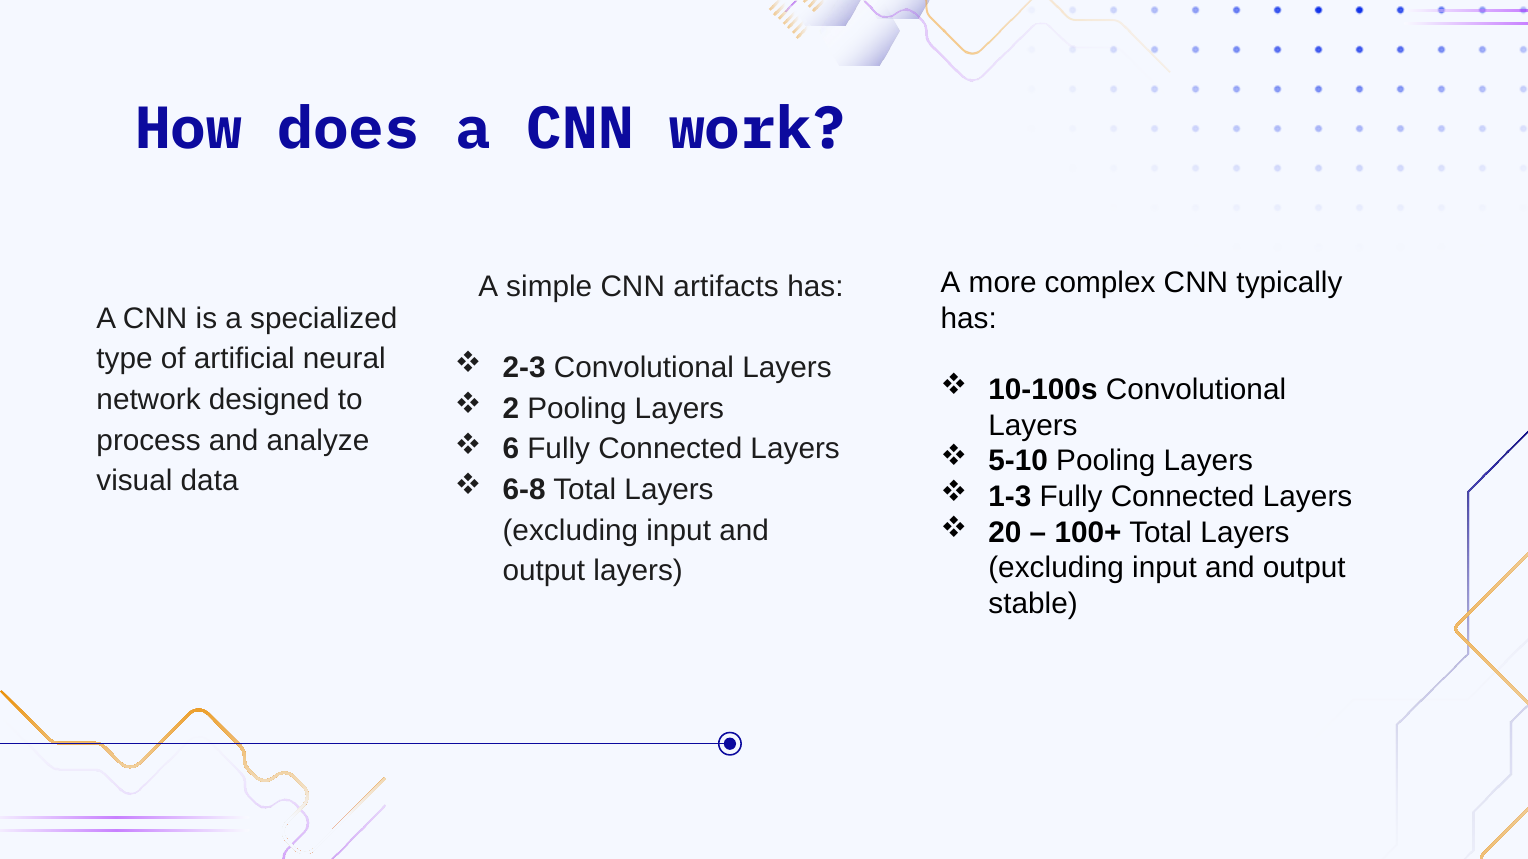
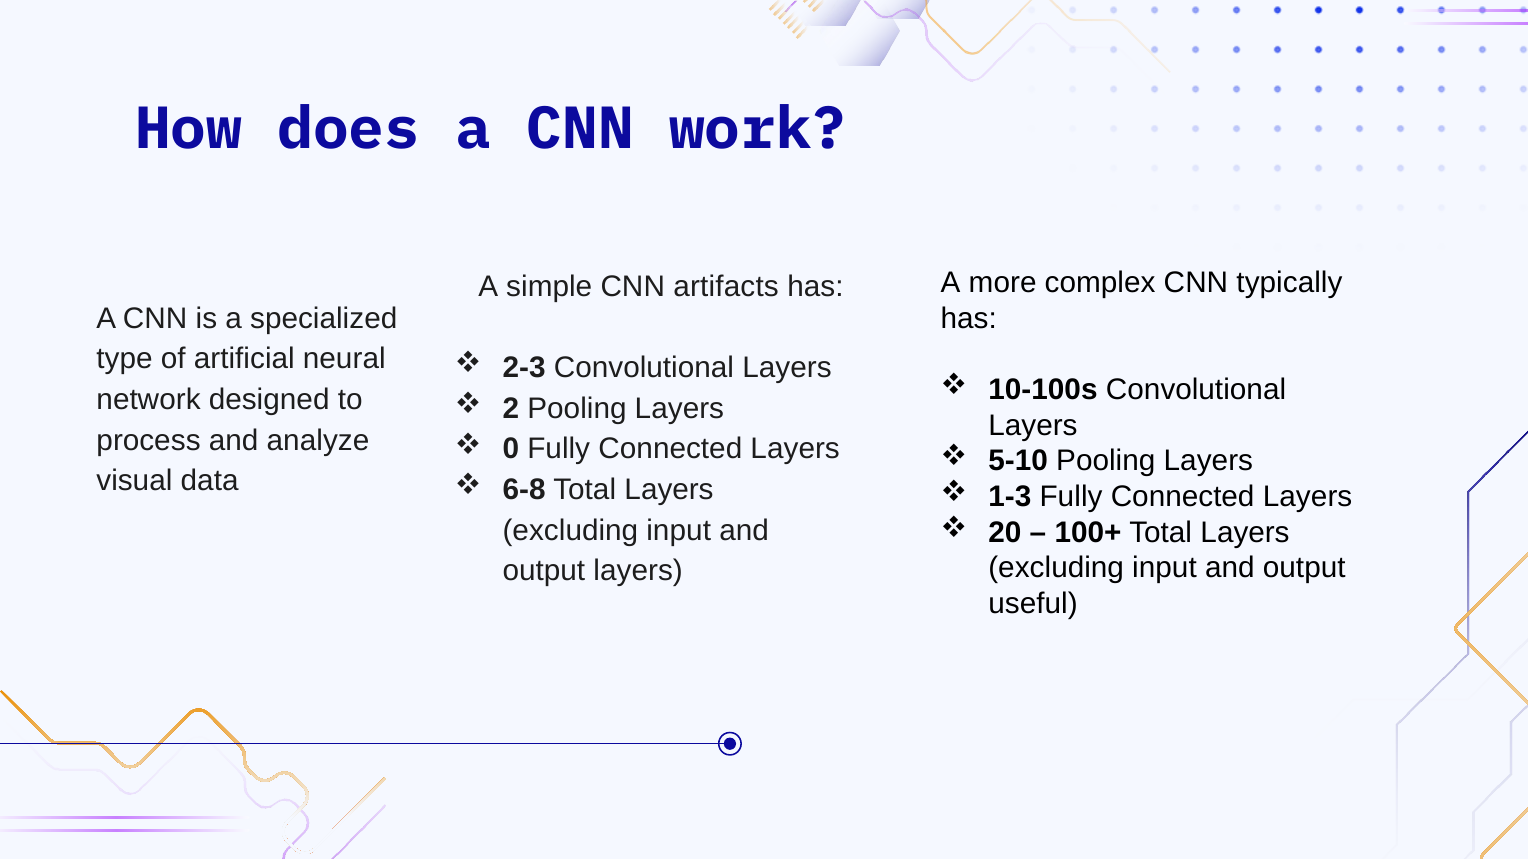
6: 6 -> 0 (511, 449)
stable: stable -> useful (1033, 604)
